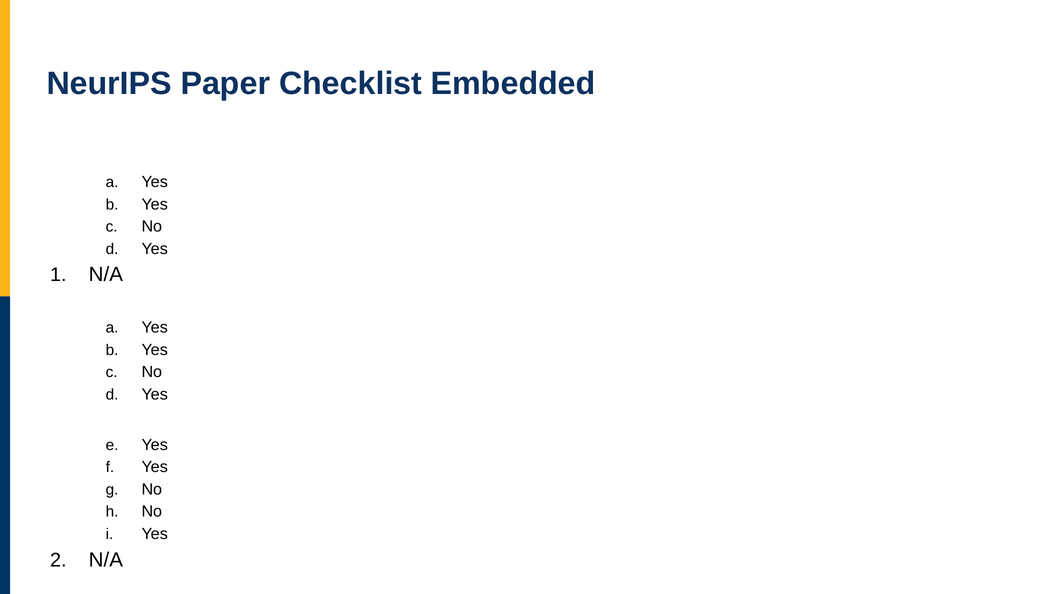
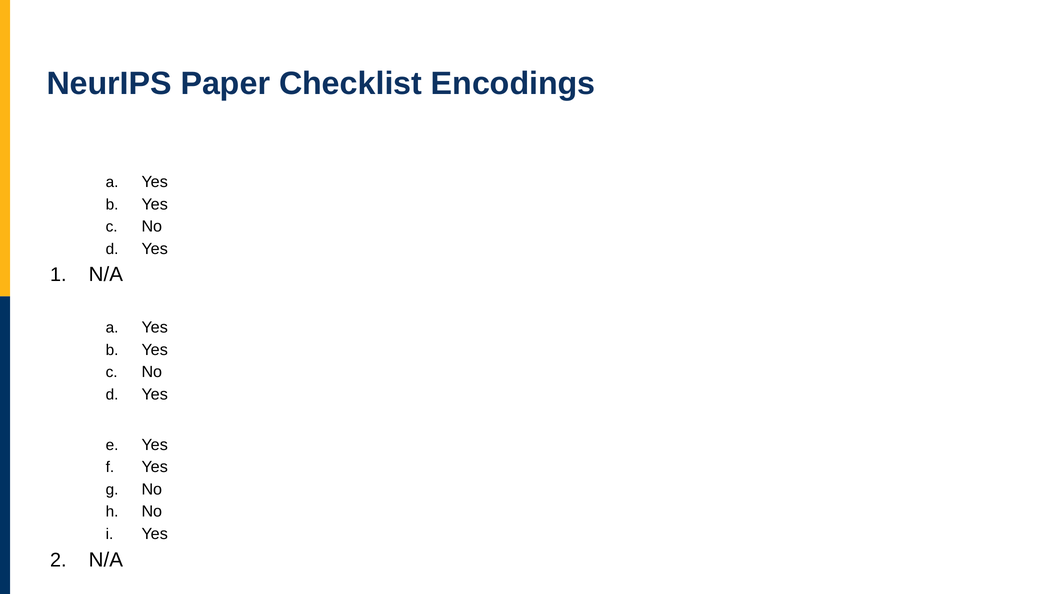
Embedded: Embedded -> Encodings (513, 84)
